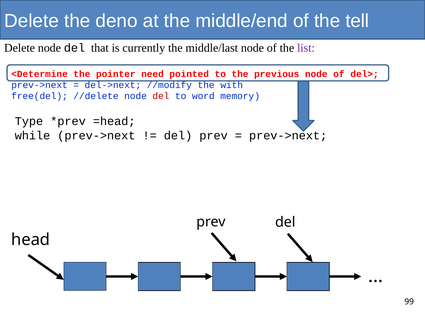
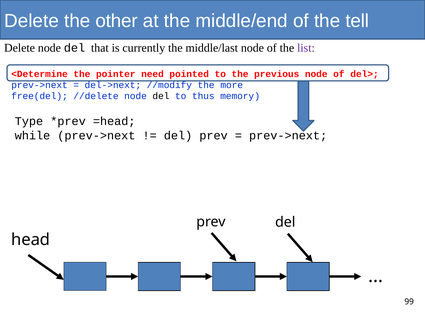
deno: deno -> other (117, 21)
with: with -> more (232, 85)
del colour: red -> black (161, 96)
word: word -> thus (203, 96)
